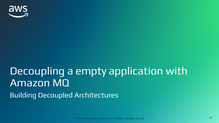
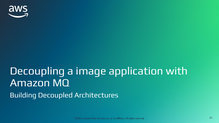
empty: empty -> image (91, 71)
